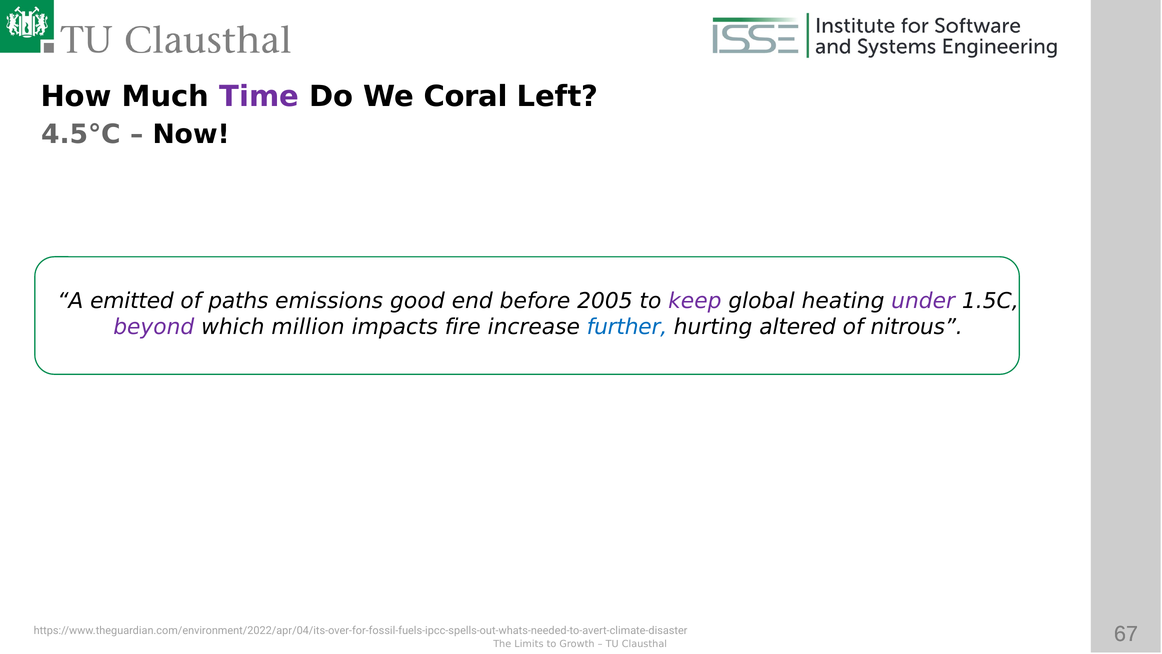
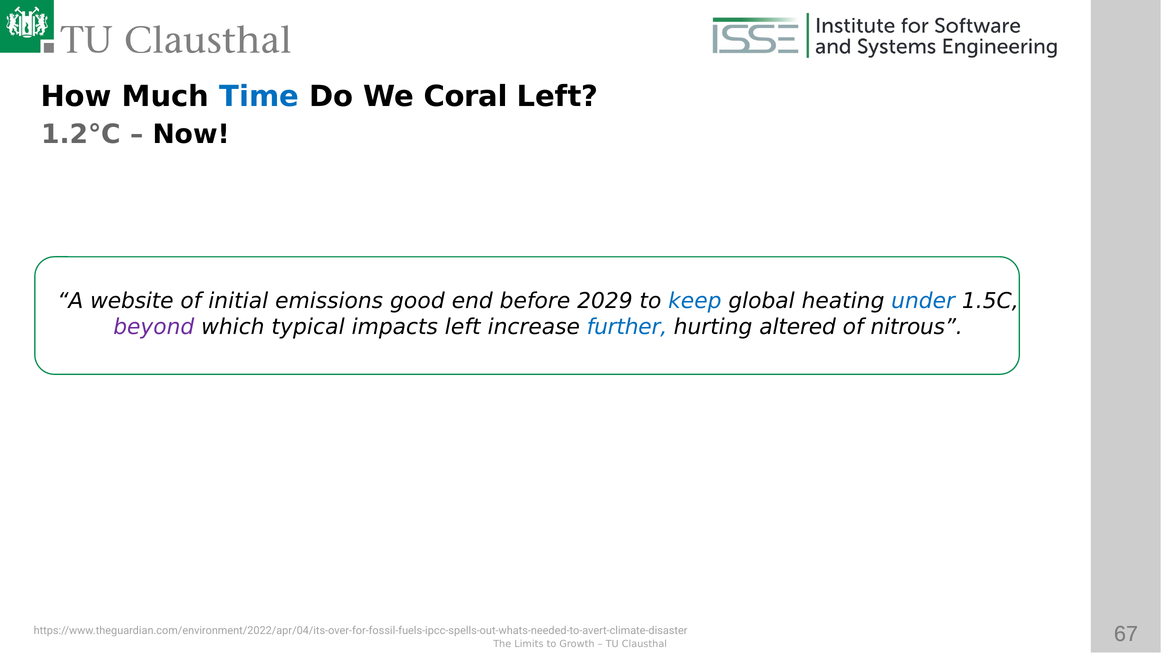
Time colour: purple -> blue (259, 97)
4.5°C: 4.5°C -> 1.2°C (81, 135)
emitted: emitted -> website (132, 301)
paths: paths -> initial (238, 301)
2005: 2005 -> 2029 (605, 301)
keep colour: purple -> blue (695, 301)
under colour: purple -> blue (923, 301)
million: million -> typical (308, 327)
impacts fire: fire -> left (463, 327)
